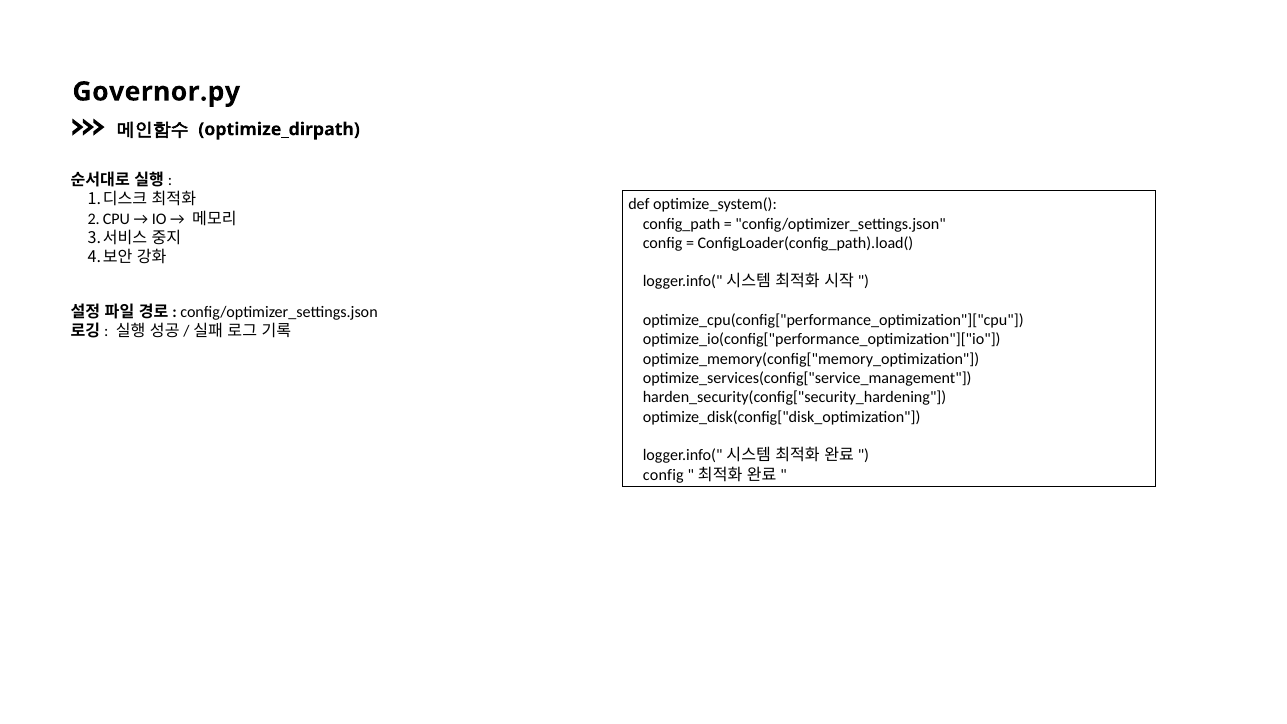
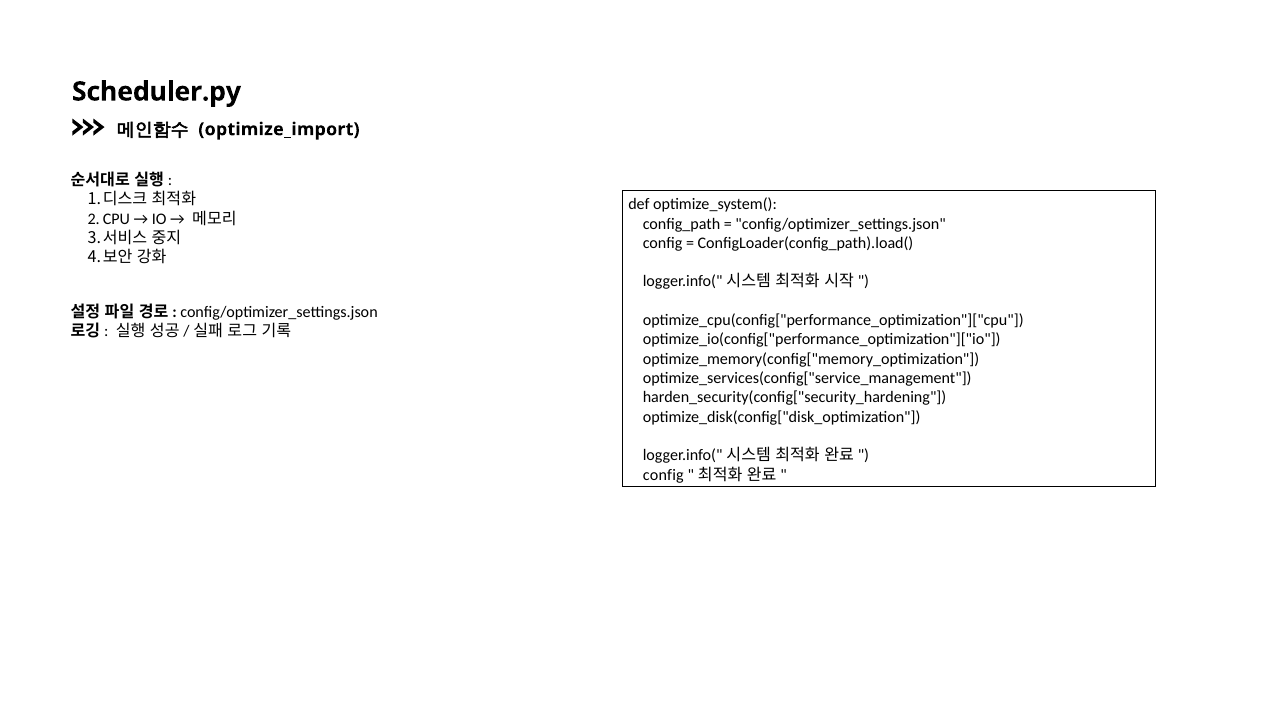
Governor.py: Governor.py -> Scheduler.py (156, 92)
optimize_dirpath: optimize_dirpath -> optimize_import (279, 129)
